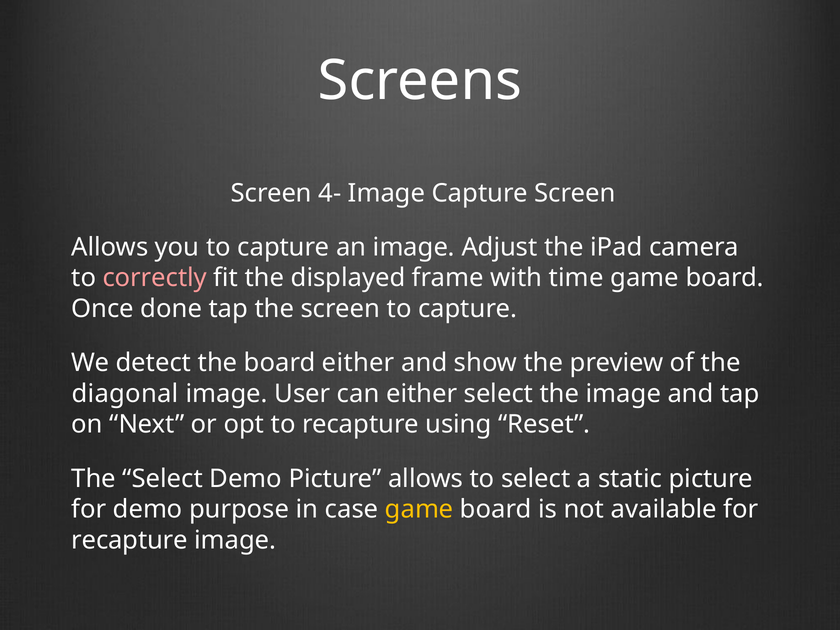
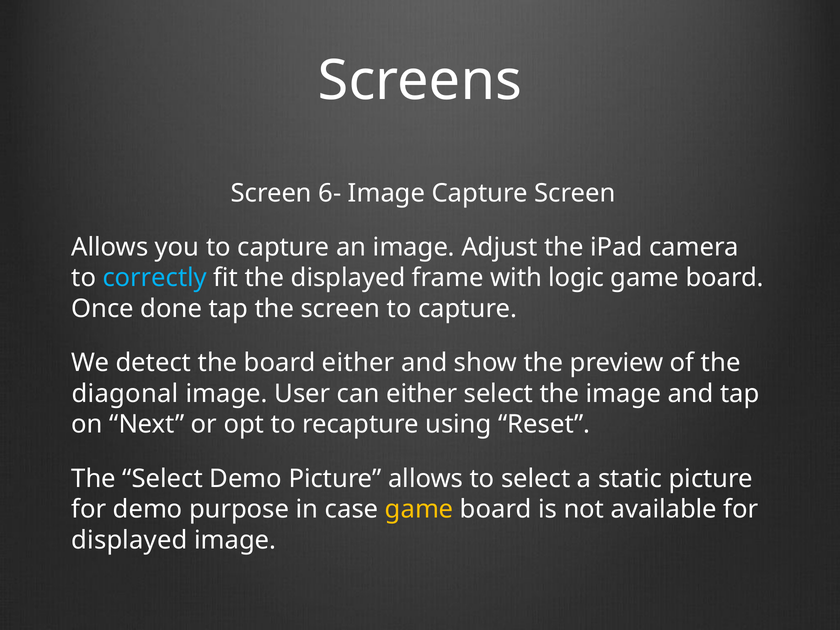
4-: 4- -> 6- (330, 193)
correctly colour: pink -> light blue (155, 278)
time: time -> logic (576, 278)
recapture: recapture -> displayed (129, 540)
